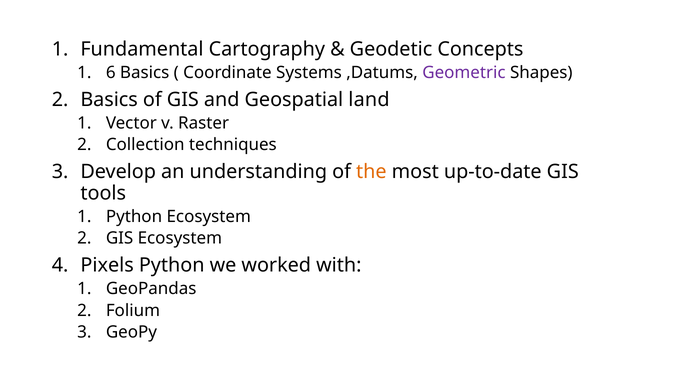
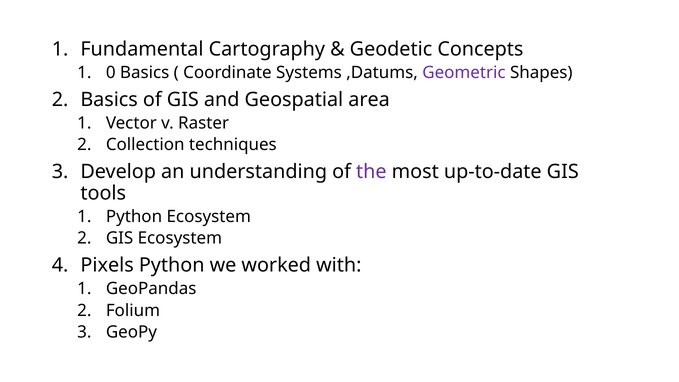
6: 6 -> 0 (111, 73)
land: land -> area (369, 100)
the colour: orange -> purple (371, 172)
